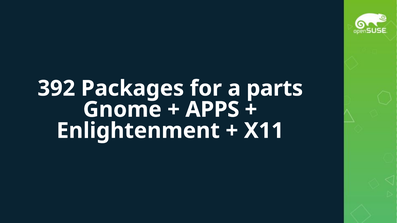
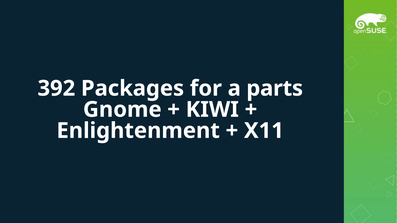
APPS: APPS -> KIWI (212, 110)
